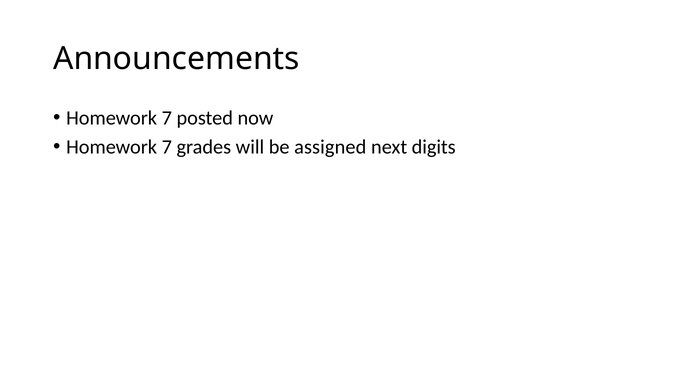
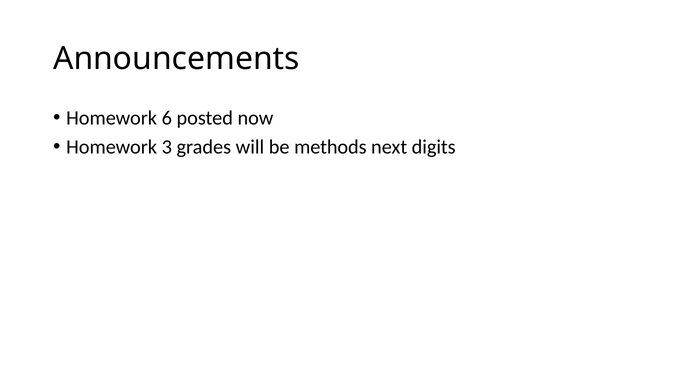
7: 7 -> 6 (167, 118)
7: 7 -> 3 (167, 147)
assigned: assigned -> methods (330, 147)
